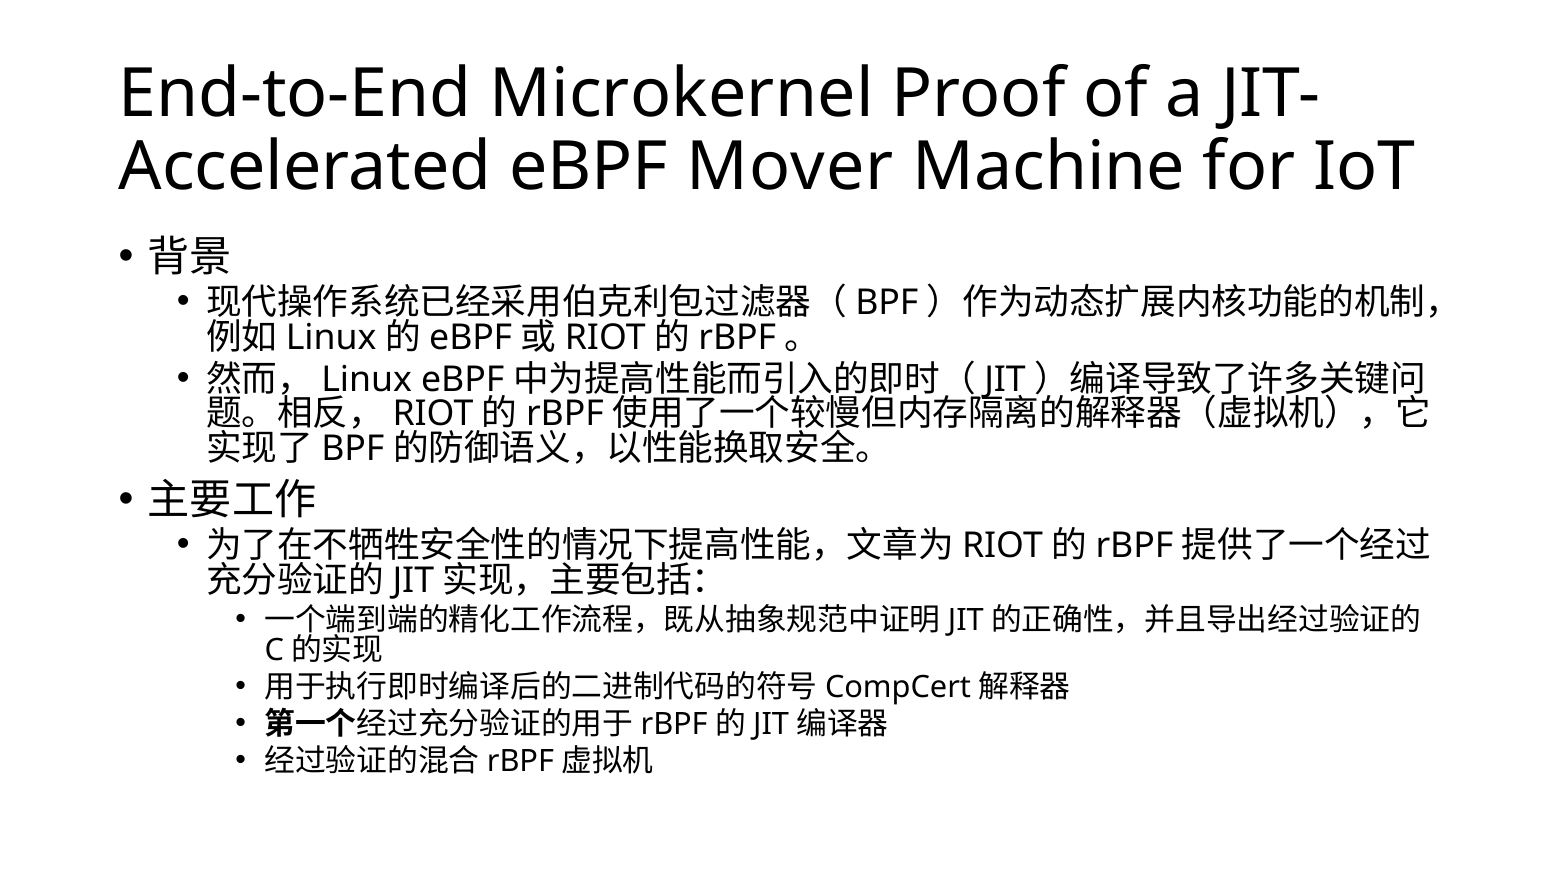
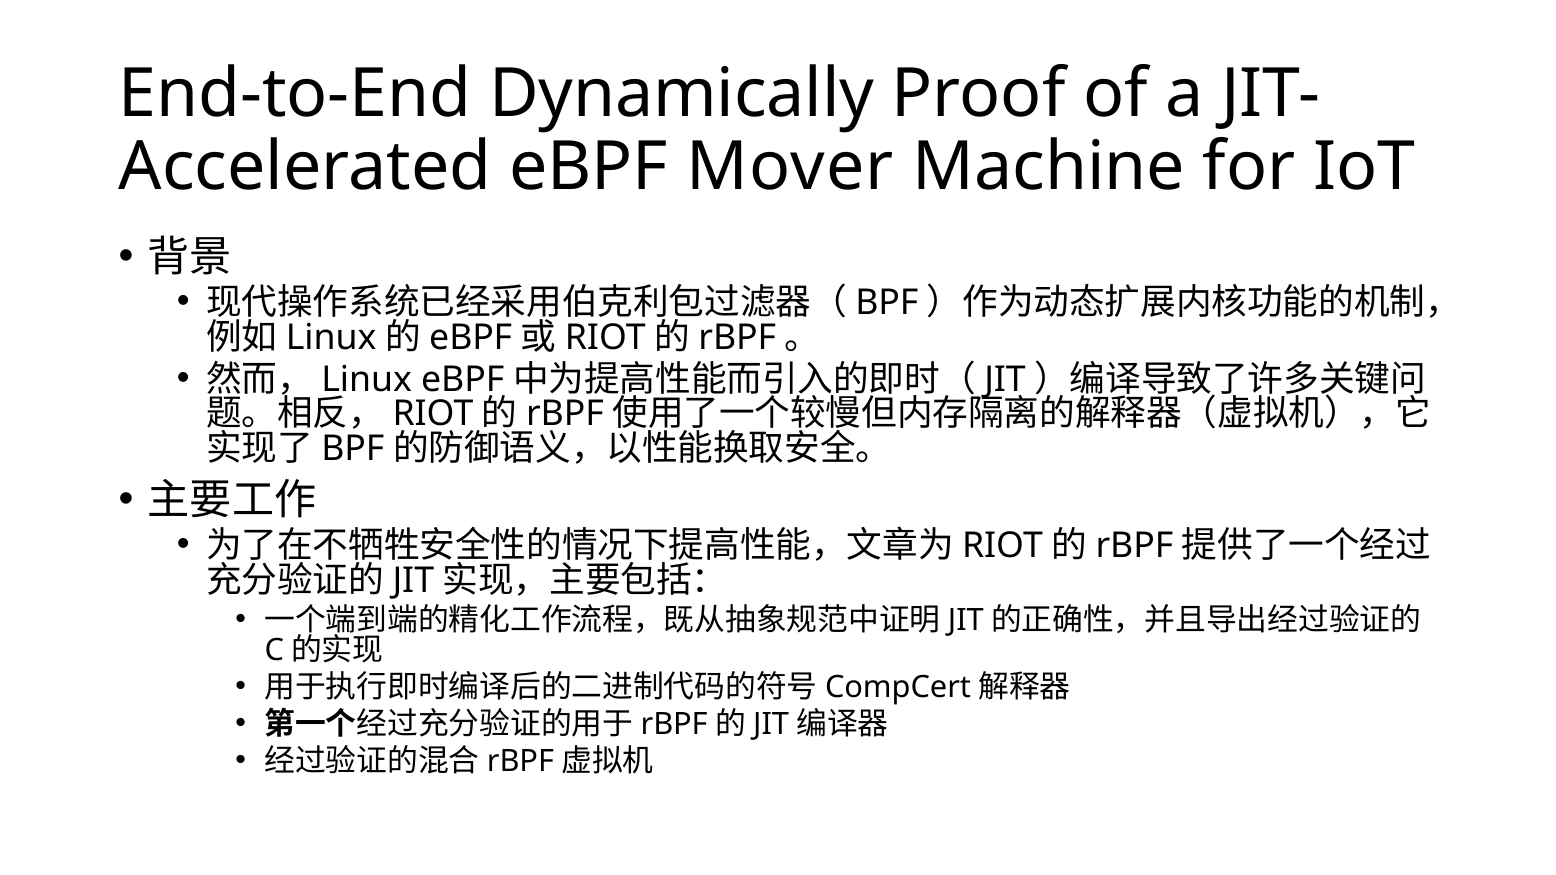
Microkernel: Microkernel -> Dynamically (682, 94)
